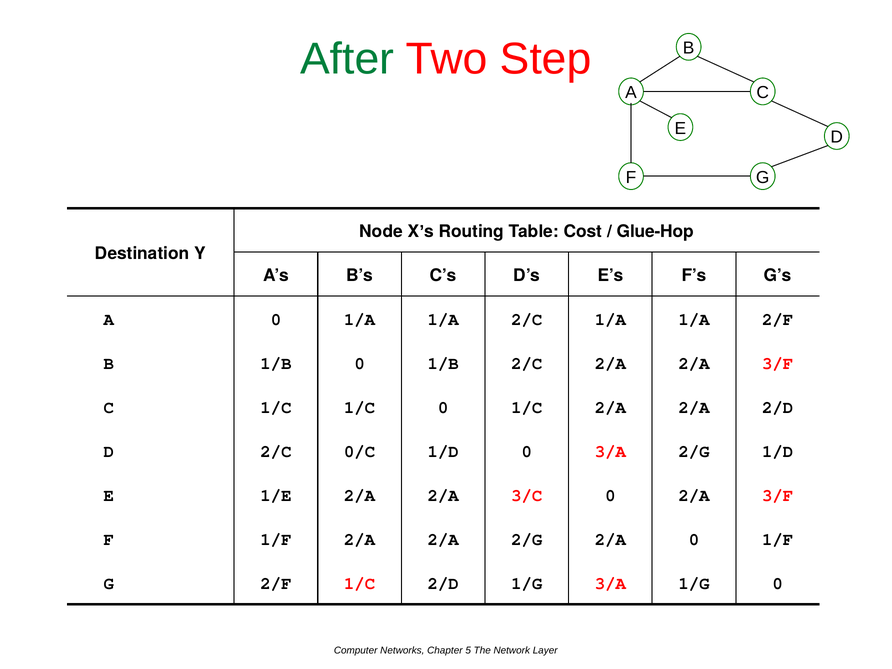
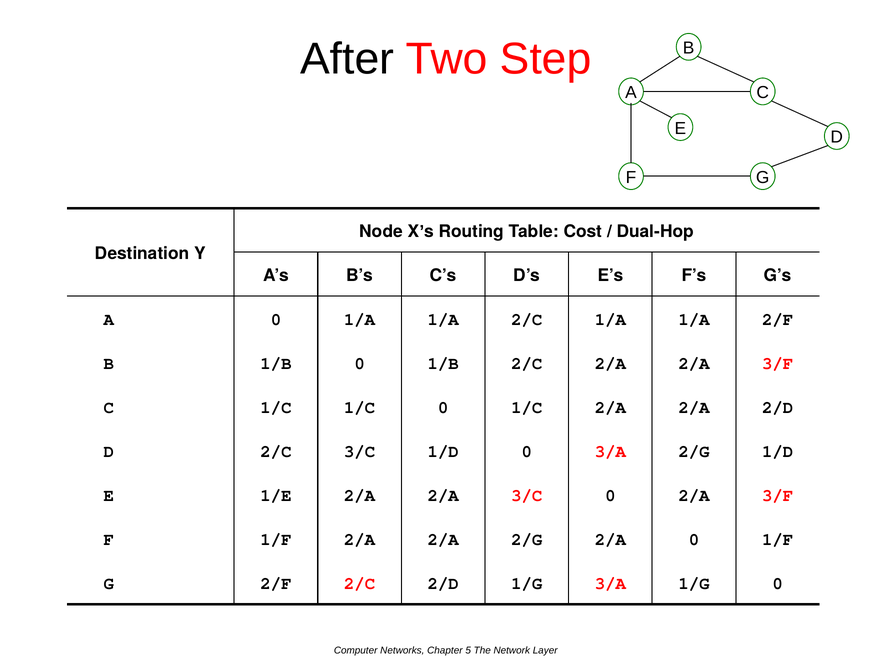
After colour: green -> black (347, 59)
Glue-Hop: Glue-Hop -> Dual-Hop (655, 232)
2/C 0/C: 0/C -> 3/C (360, 451)
2/F 1/C: 1/C -> 2/C (360, 584)
